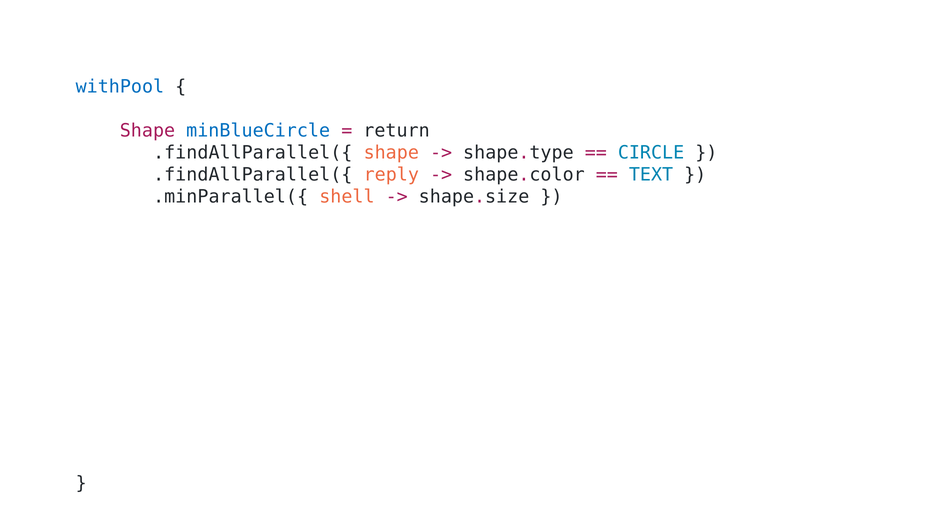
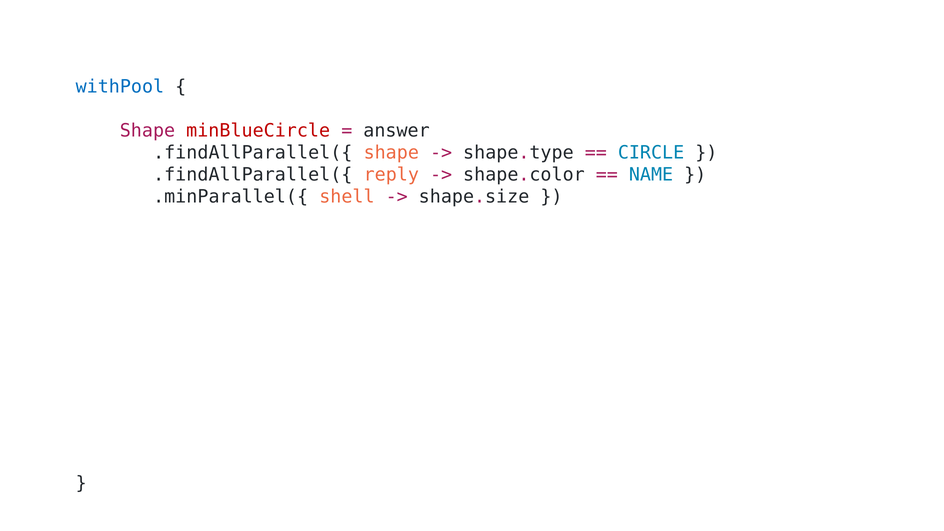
minBlueCircle colour: blue -> red (258, 131)
return: return -> answer (397, 131)
TEXT: TEXT -> NAME (651, 175)
